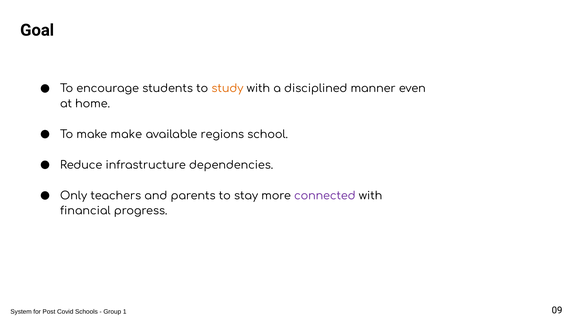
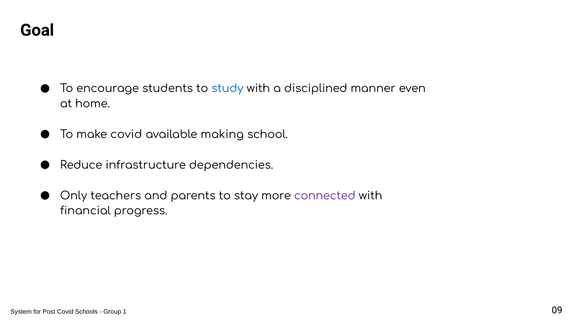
study colour: orange -> blue (227, 89)
make make: make -> covid (126, 135)
regions: regions -> making (222, 135)
